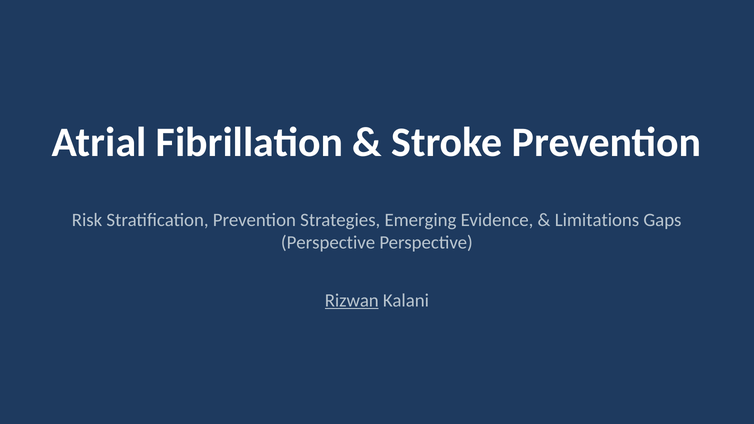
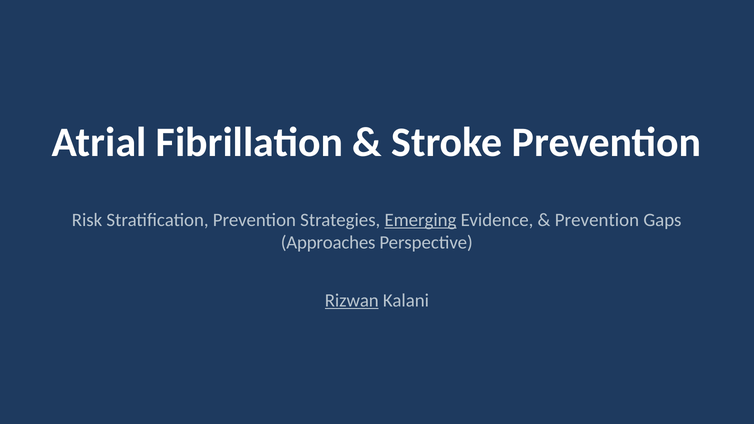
Emerging underline: none -> present (420, 220)
Limitations: Limitations -> Prevention (597, 220)
Perspective: Perspective -> Approaches (328, 243)
